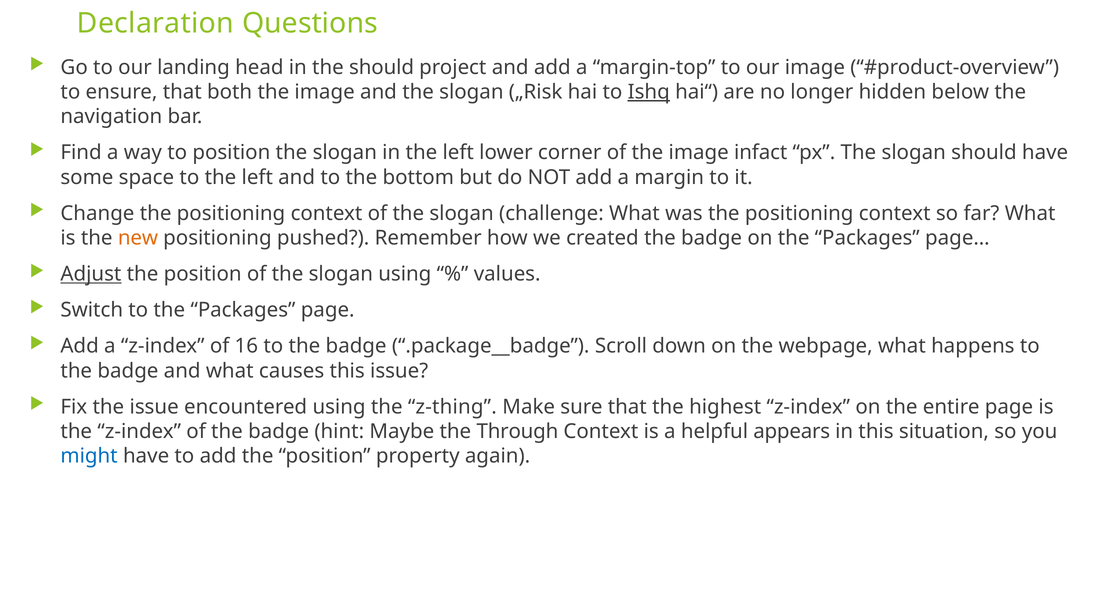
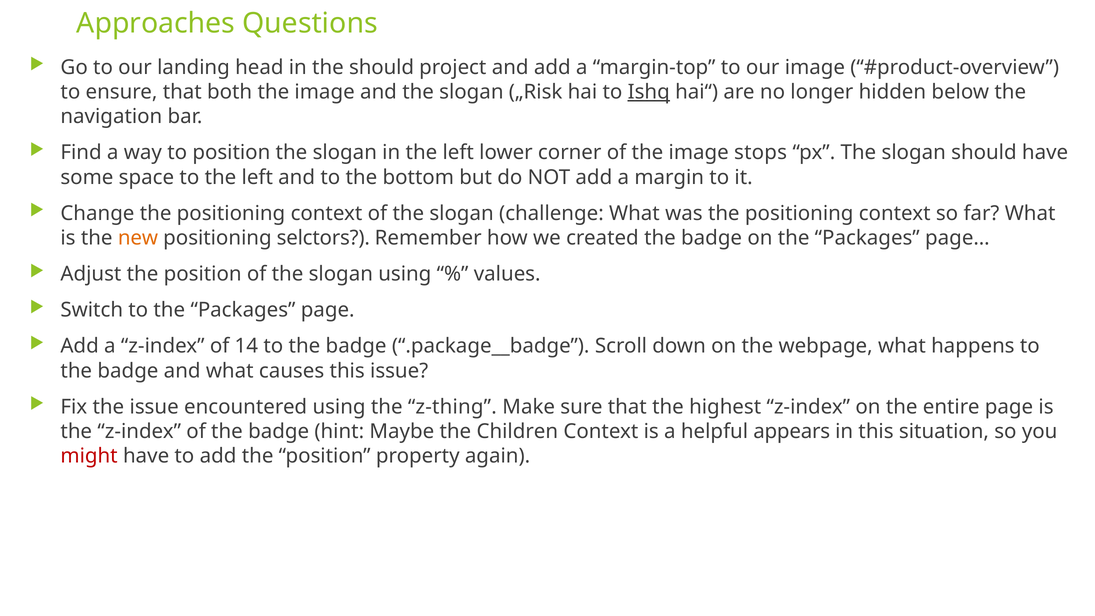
Declaration: Declaration -> Approaches (156, 23)
infact: infact -> stops (761, 153)
pushed: pushed -> selctors (323, 238)
Adjust underline: present -> none (91, 274)
16: 16 -> 14 (246, 346)
Through: Through -> Children (517, 431)
might colour: blue -> red (89, 456)
